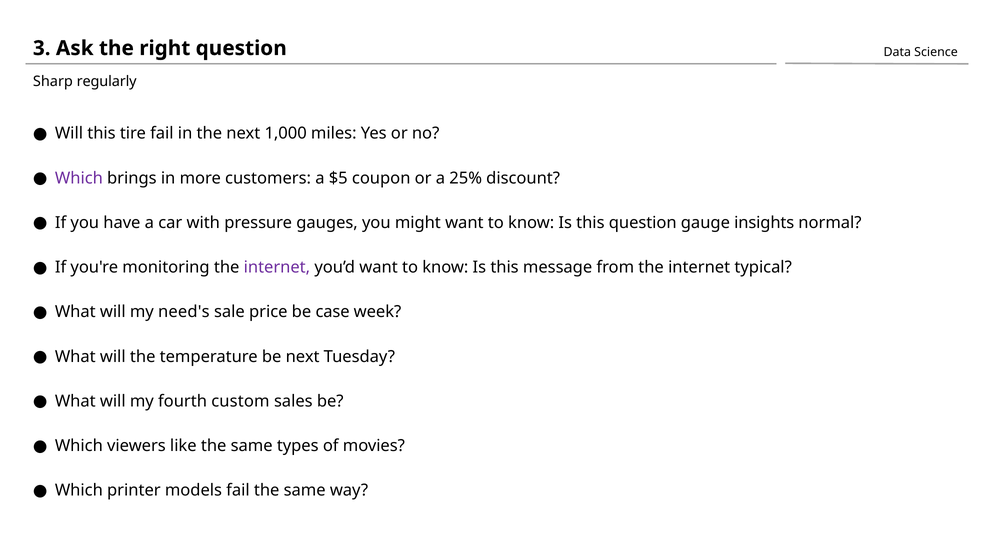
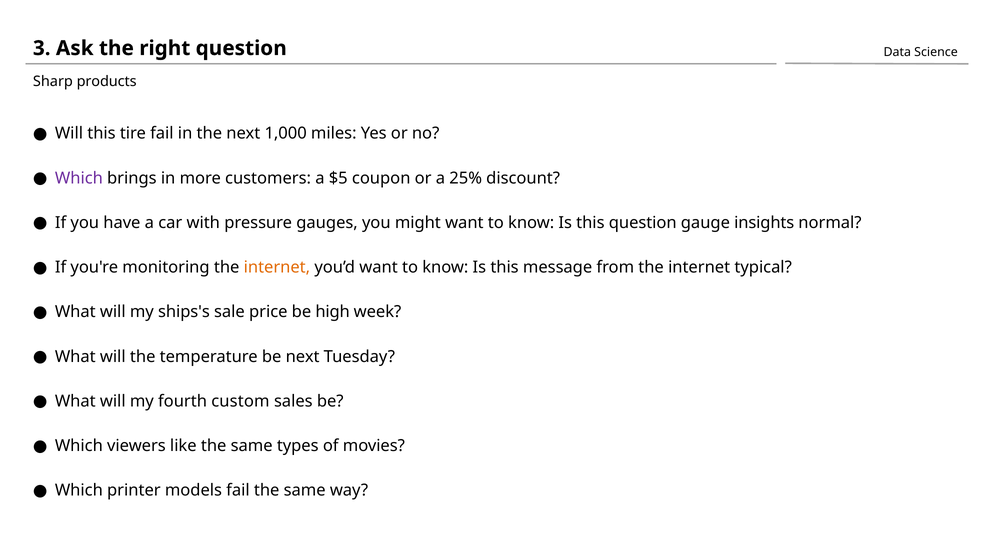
regularly: regularly -> products (107, 81)
internet colour: purple -> orange (277, 267)
need's: need's -> ships's (184, 312)
case: case -> high (333, 312)
